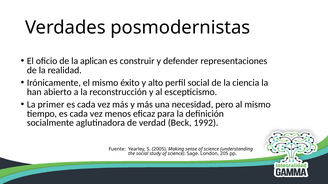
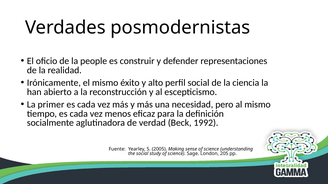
aplican: aplican -> people (94, 61)
